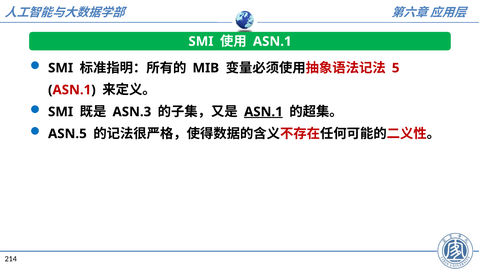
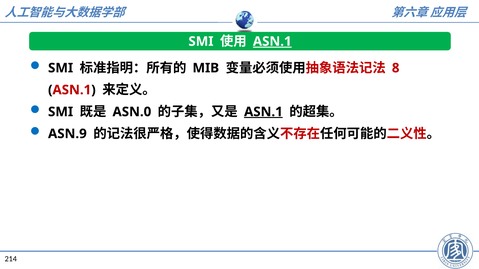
ASN.1 underline: none -> present (272, 41)
5: 5 -> 8 (396, 68)
ASN.3: ASN.3 -> ASN.0 (132, 112)
ASN.5: ASN.5 -> ASN.9 (67, 134)
